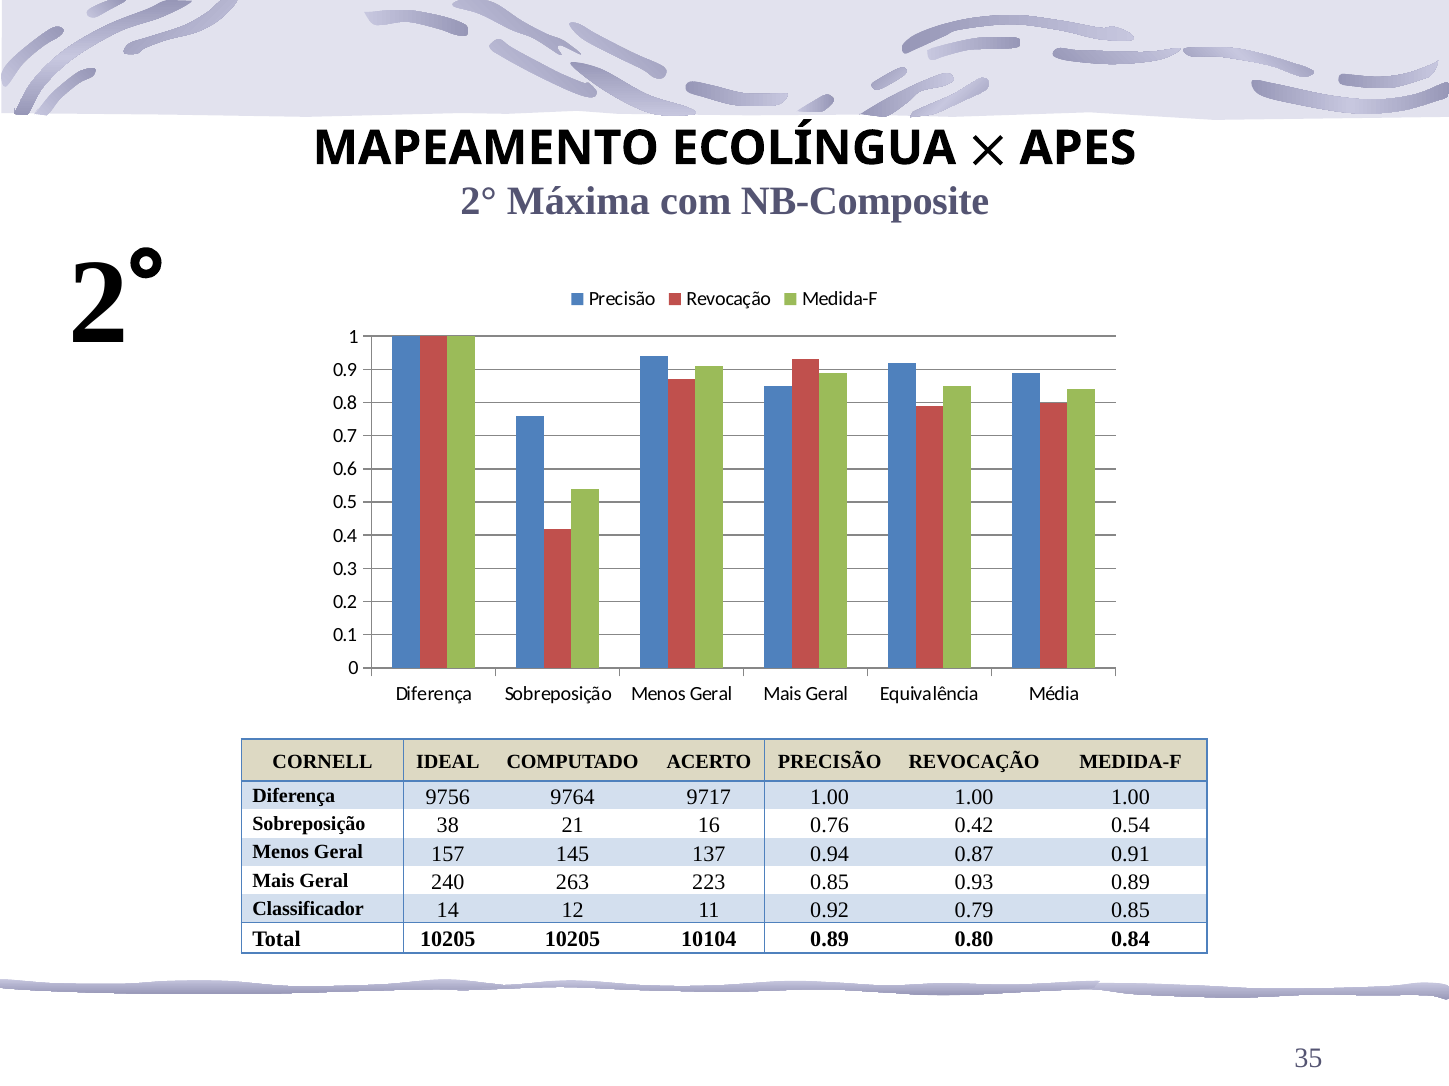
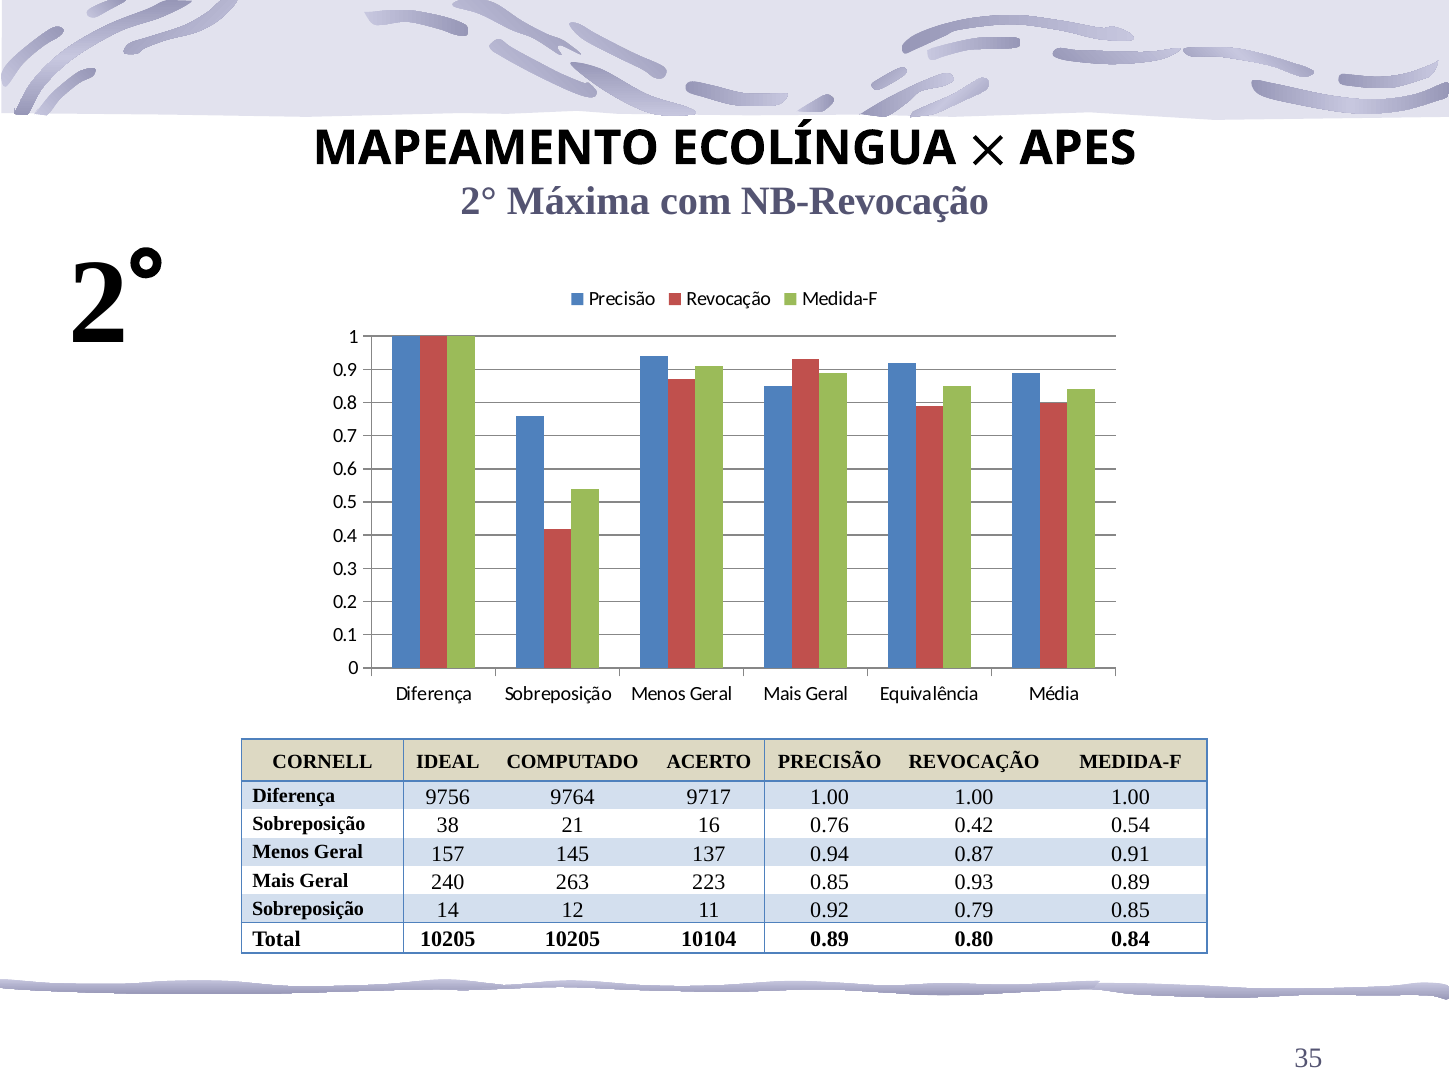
NB-Composite: NB-Composite -> NB-Revocação (865, 201)
Classificador: Classificador -> Sobreposição (308, 909)
